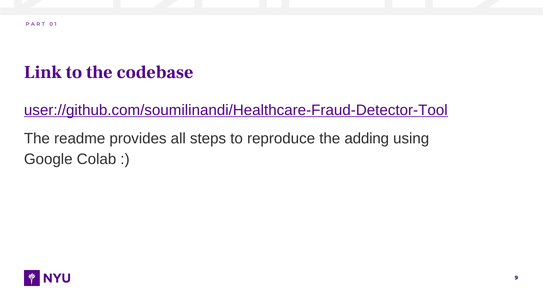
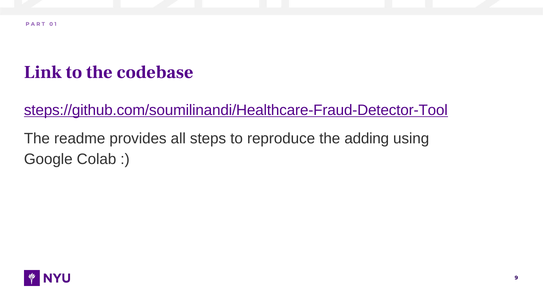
user://github.com/soumilinandi/Healthcare-Fraud-Detector-Tool: user://github.com/soumilinandi/Healthcare-Fraud-Detector-Tool -> steps://github.com/soumilinandi/Healthcare-Fraud-Detector-Tool (236, 110)
